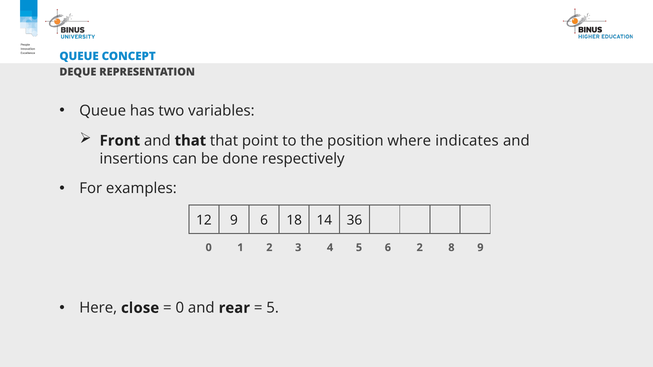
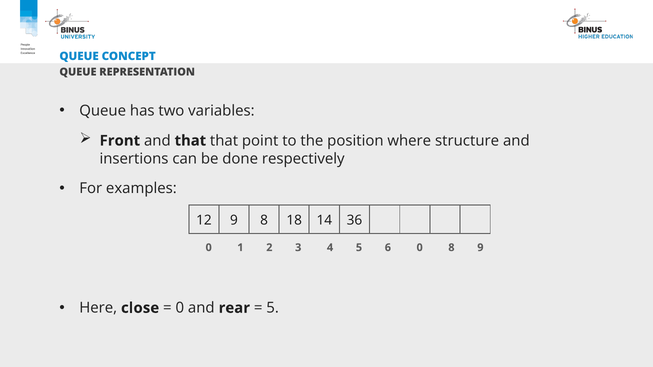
DEQUE: DEQUE -> QUEUE (78, 72)
indicates: indicates -> structure (467, 141)
9 6: 6 -> 8 (264, 220)
6 2: 2 -> 0 (420, 248)
